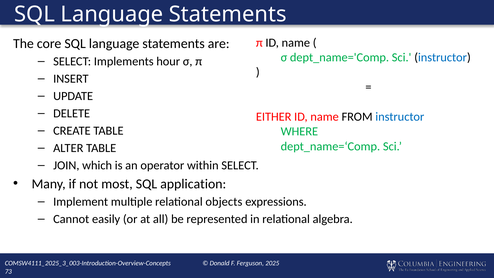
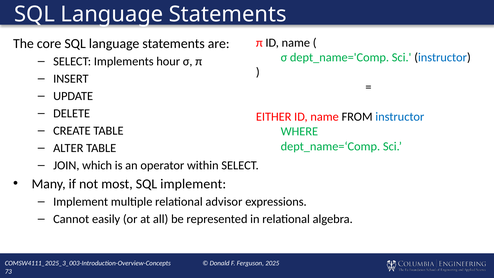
SQL application: application -> implement (193, 184)
objects: objects -> advisor (224, 202)
